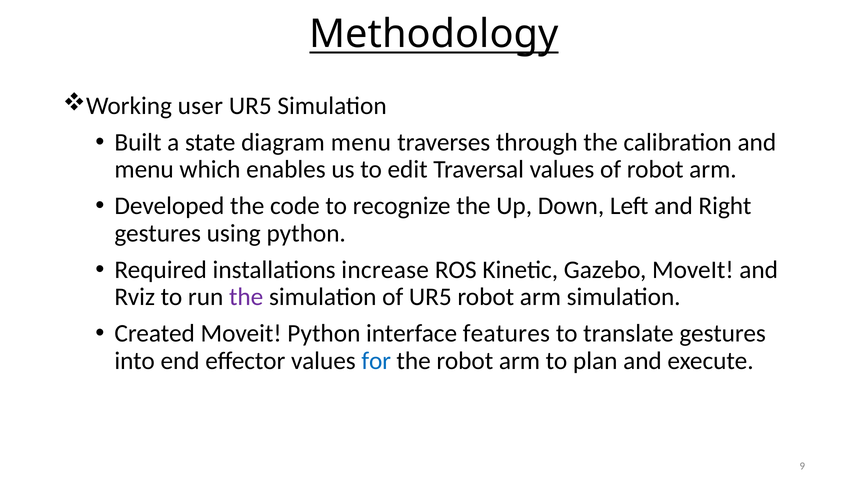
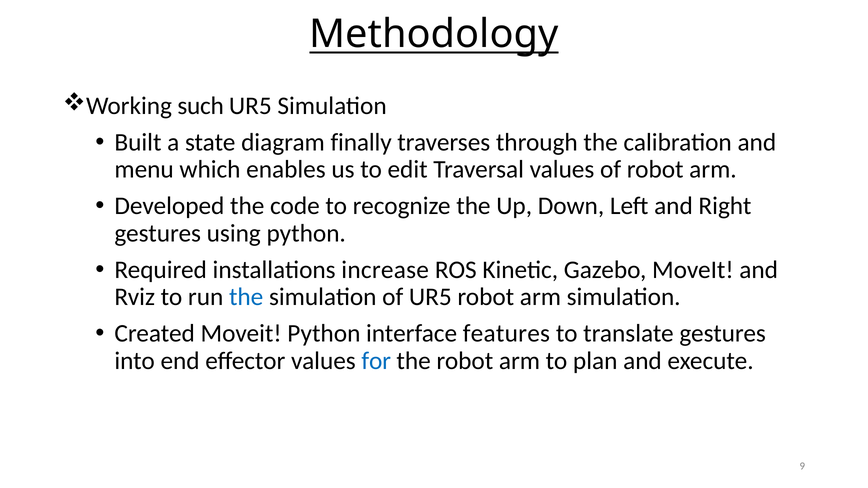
user: user -> such (201, 106)
diagram menu: menu -> finally (361, 142)
the colour: purple -> blue (246, 297)
